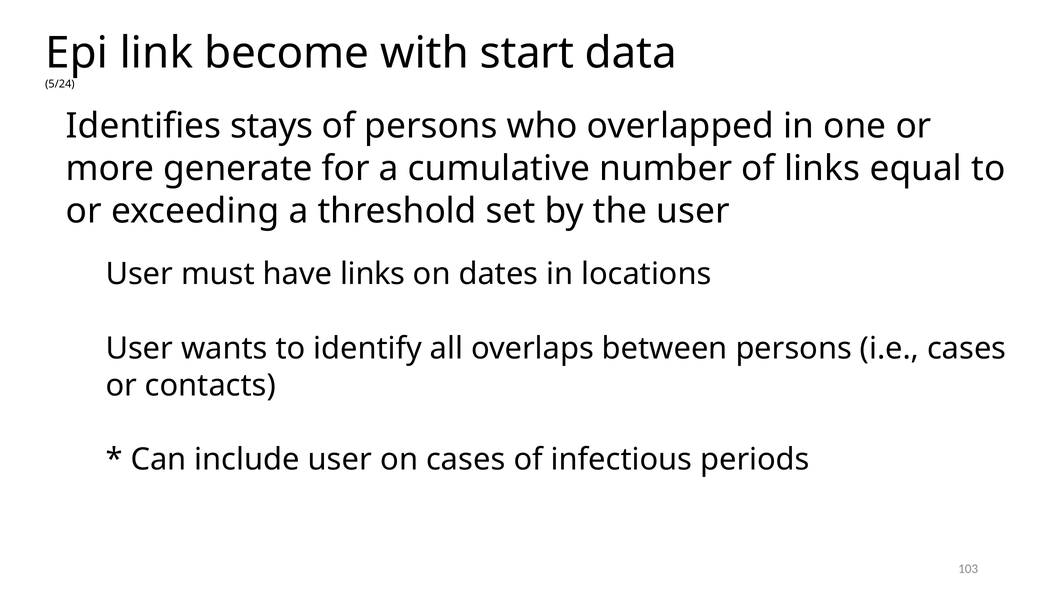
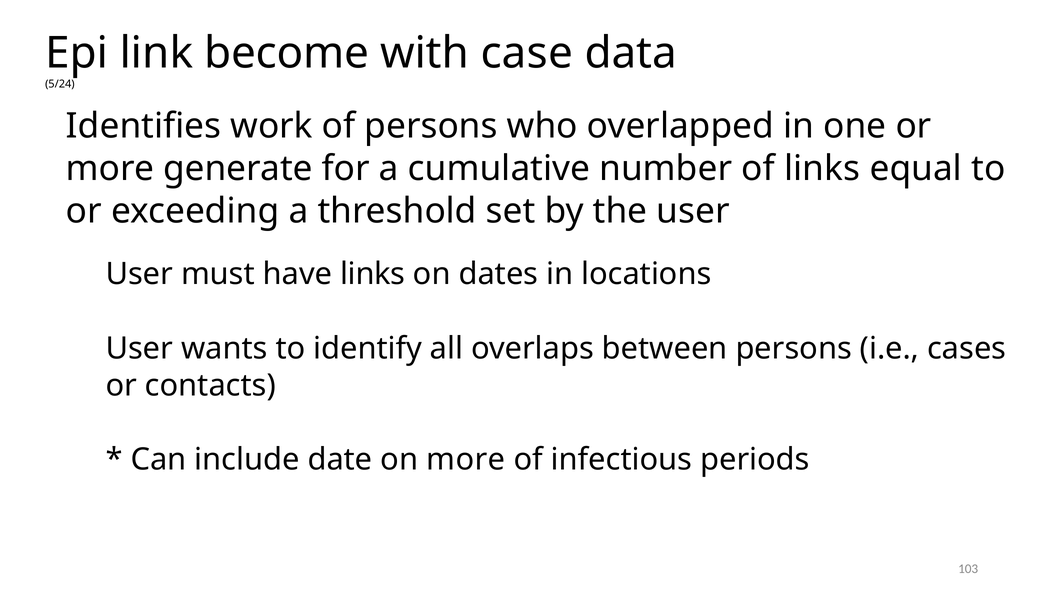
start: start -> case (527, 53)
stays: stays -> work (271, 126)
include user: user -> date (340, 459)
on cases: cases -> more (466, 459)
